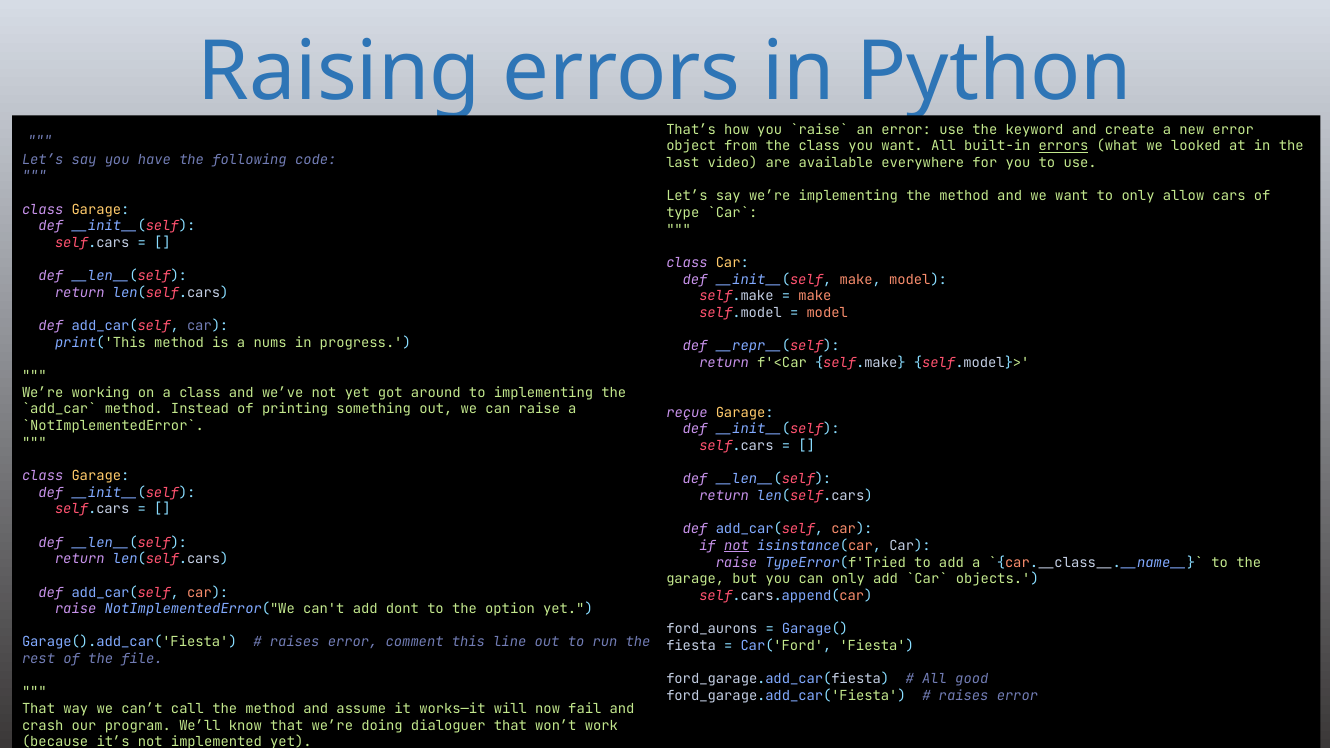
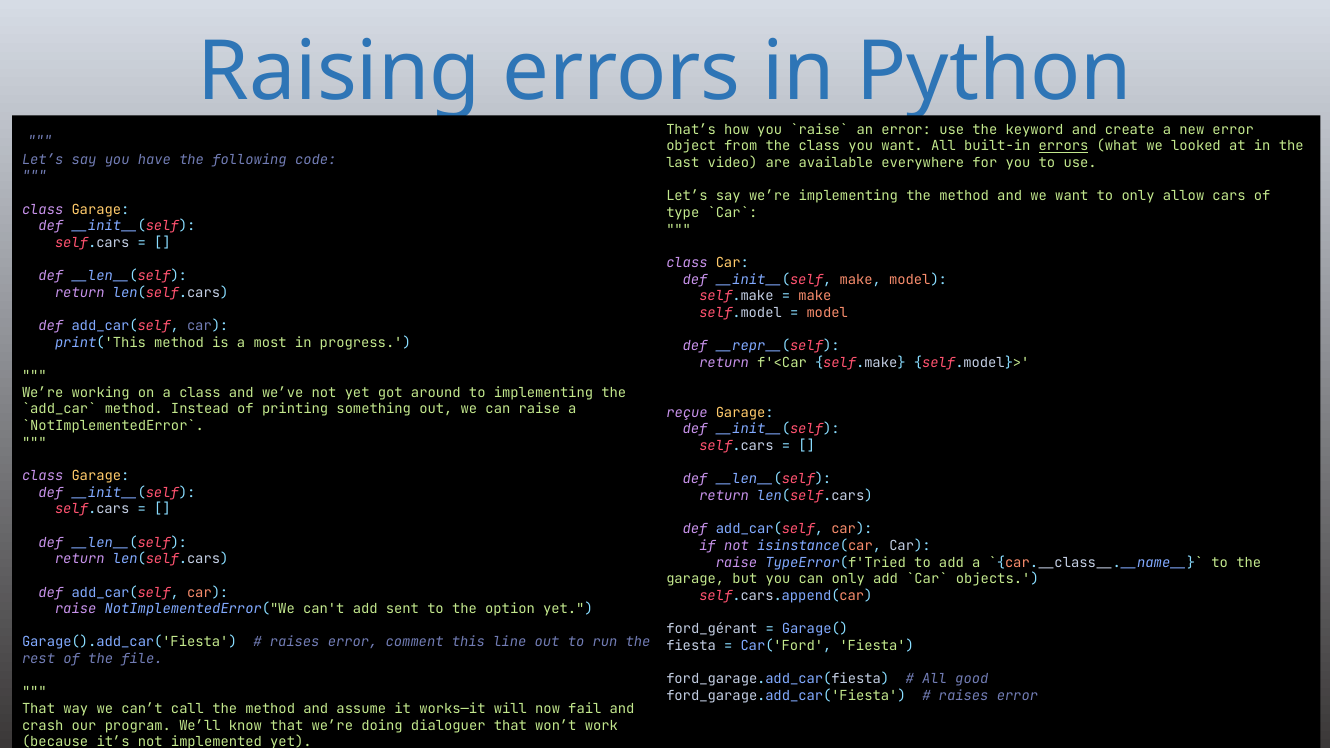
nums: nums -> most (270, 343)
not underline: present -> none (737, 546)
dont: dont -> sent (403, 609)
ford_aurons: ford_aurons -> ford_gérant (712, 629)
